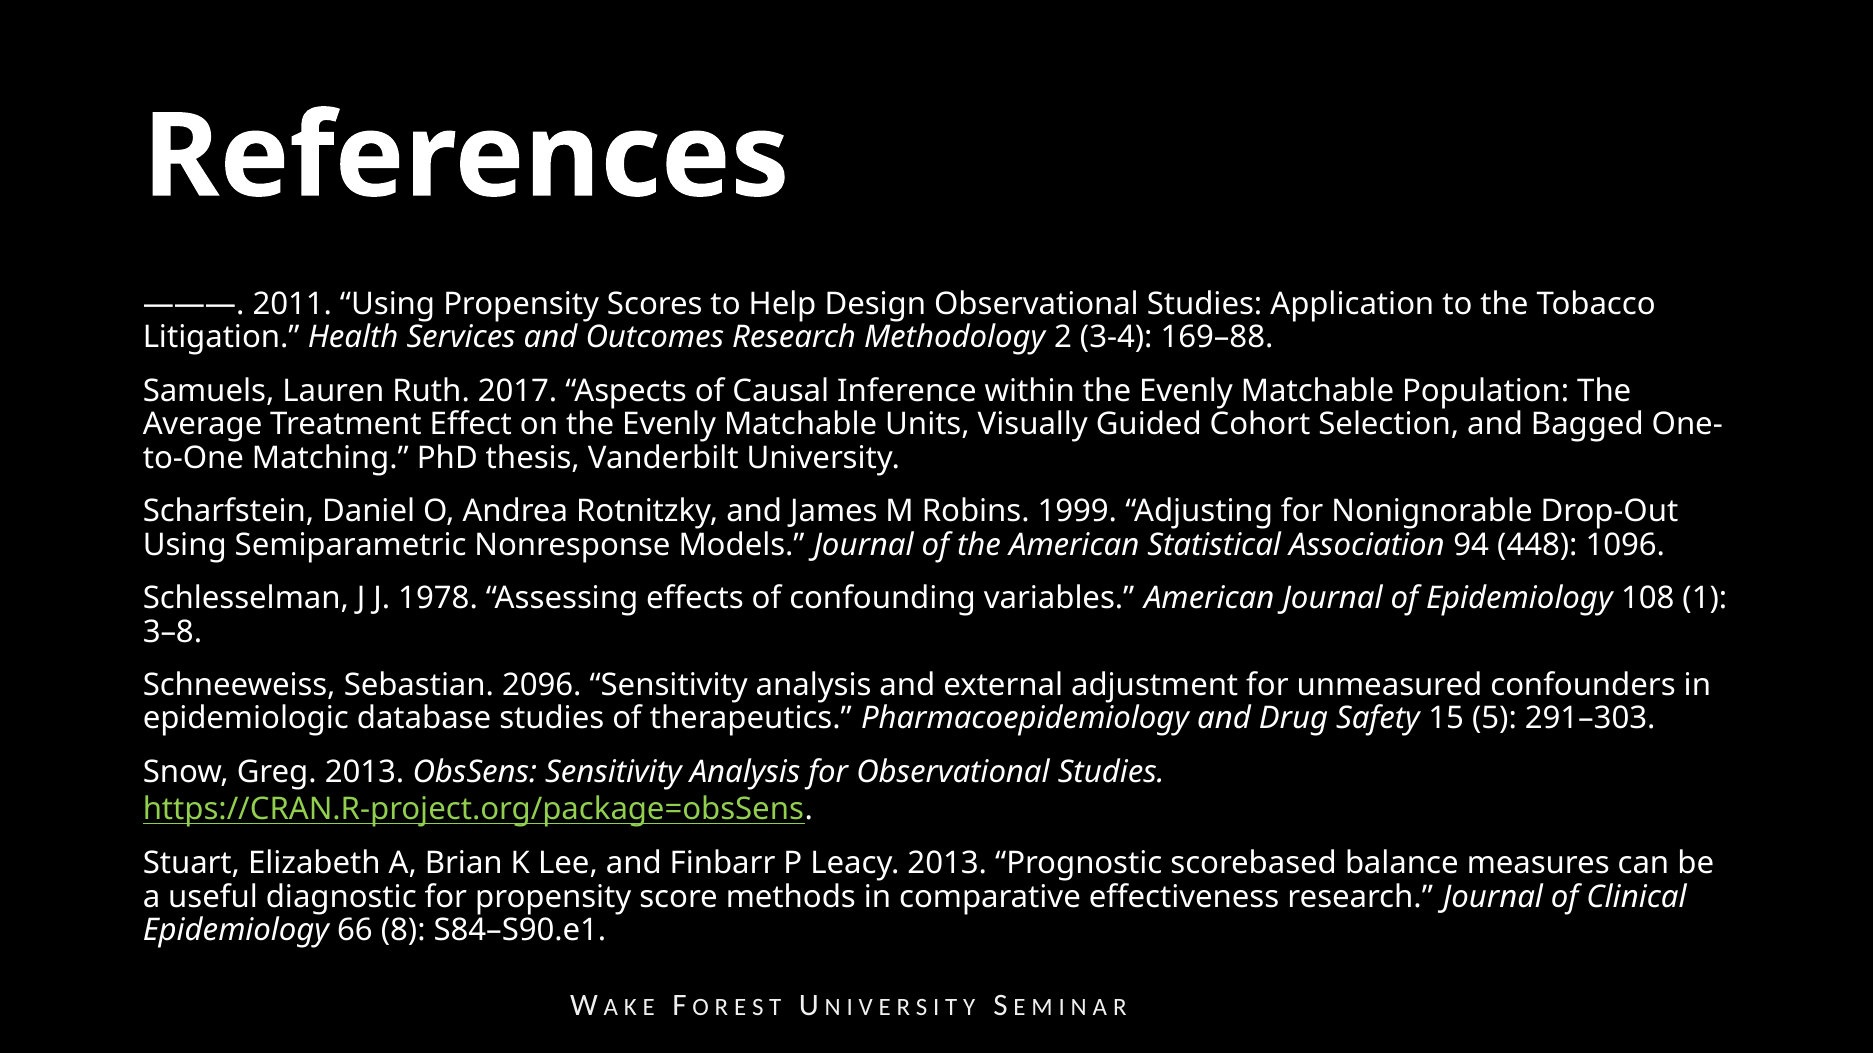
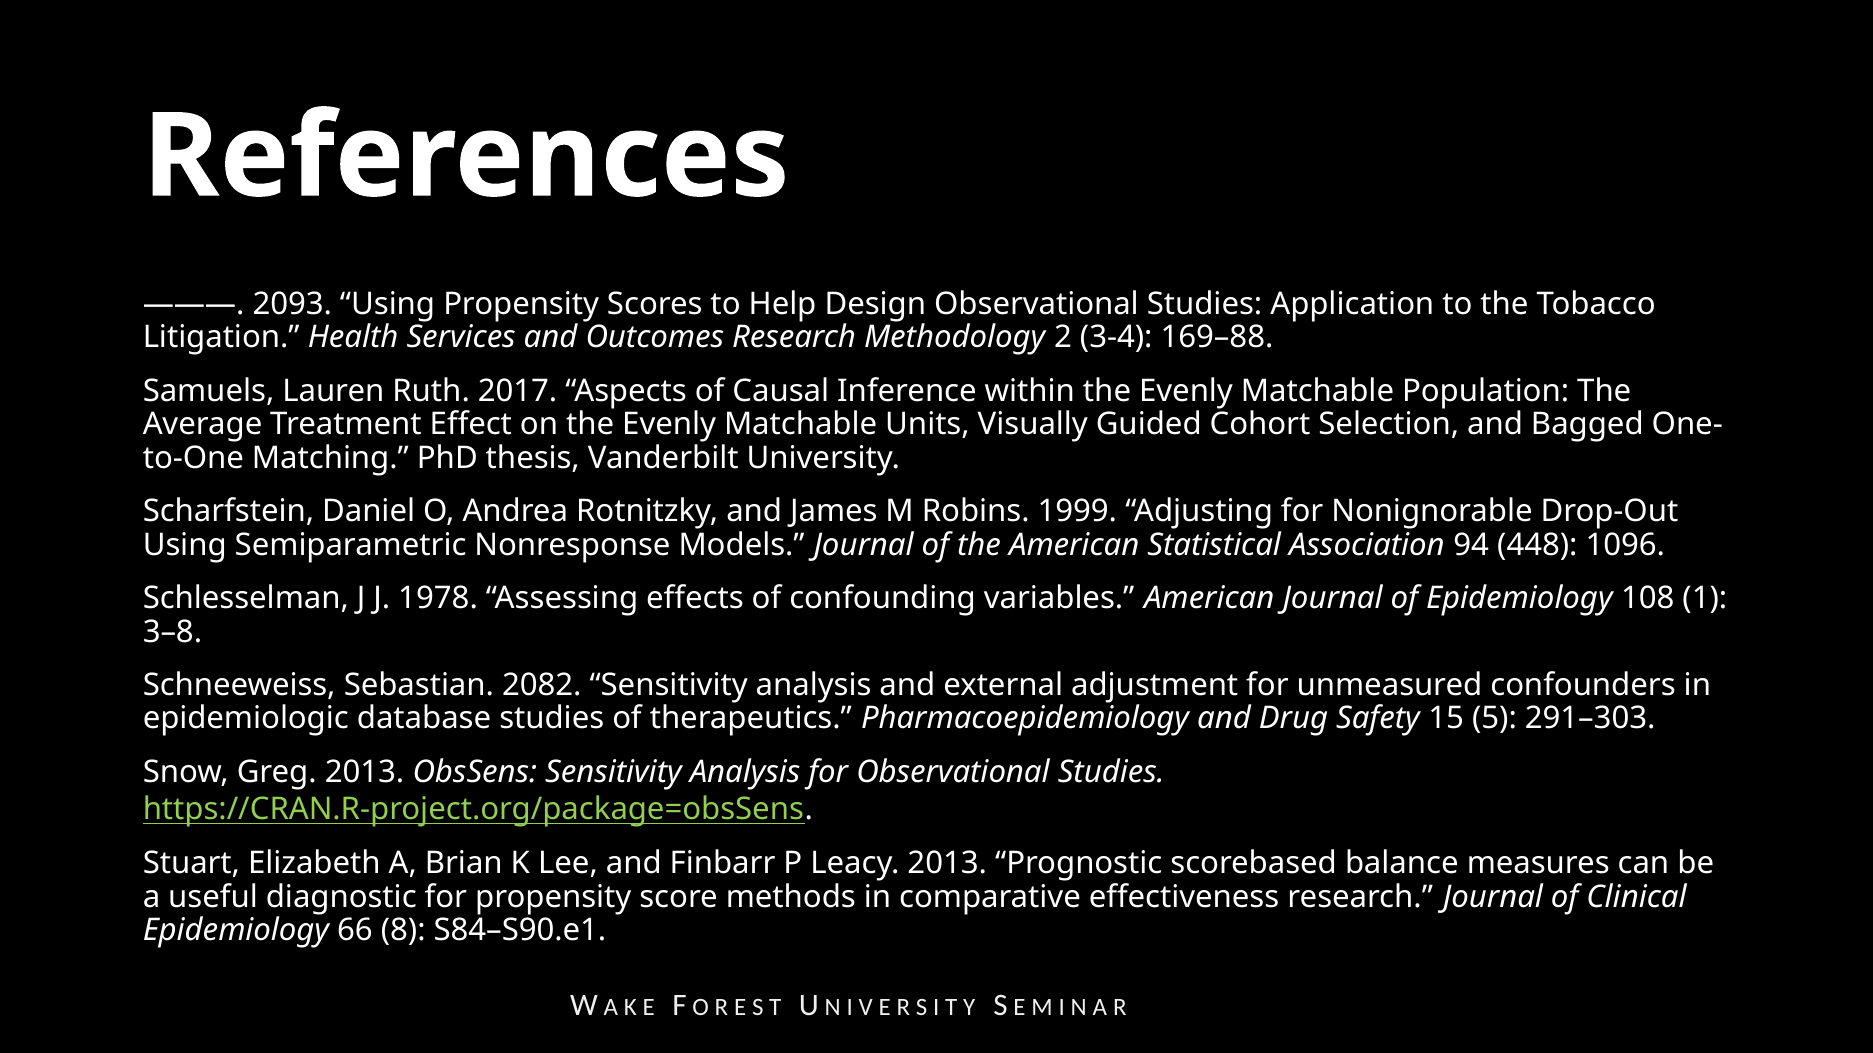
2011: 2011 -> 2093 (292, 304)
2096: 2096 -> 2082 (542, 685)
